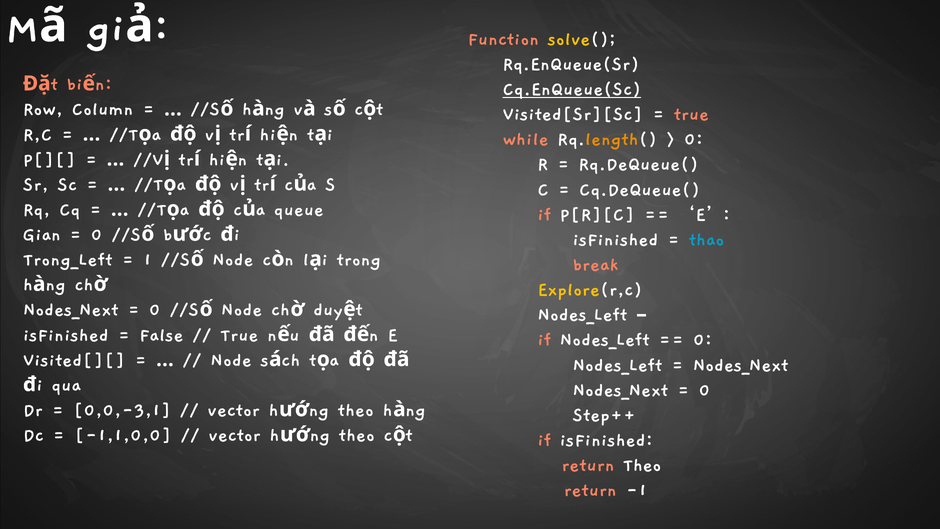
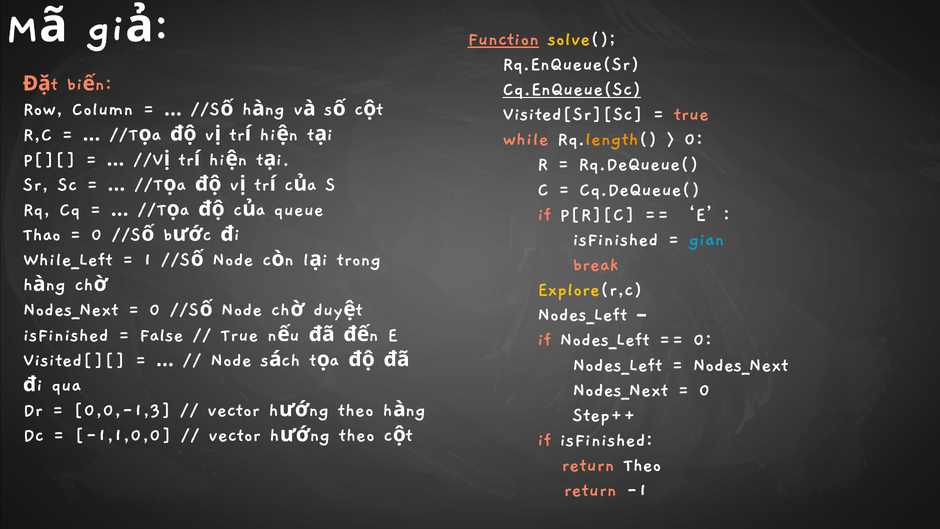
Function underline: none -> present (503, 38)
Gian: Gian -> Thao (42, 234)
thao: thao -> gian (707, 239)
Trong_Left: Trong_Left -> While_Left (68, 259)
0,0,-3,1: 0,0,-3,1 -> 0,0,-1,3 (122, 409)
